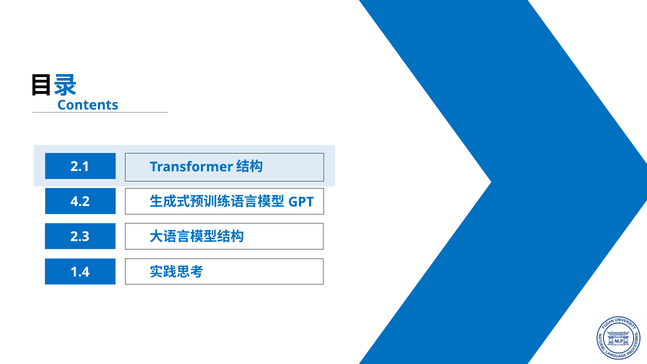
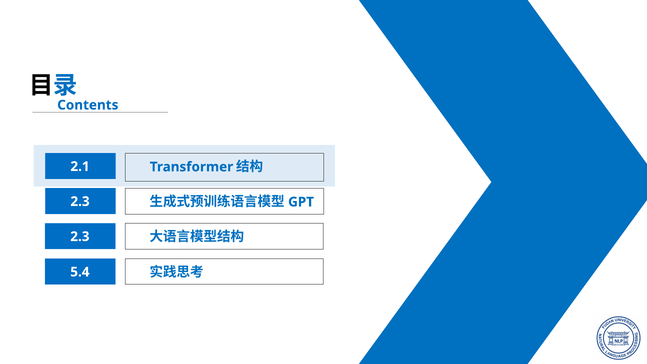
4.2: 4.2 -> 2.3 (80, 201)
1.4: 1.4 -> 5.4 (80, 272)
